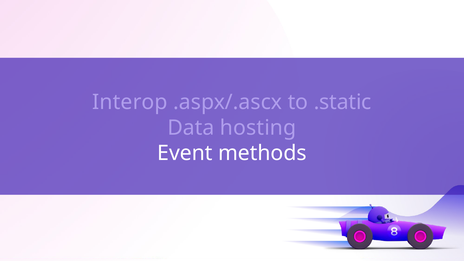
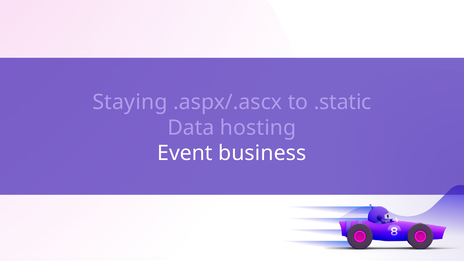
Interop: Interop -> Staying (130, 102)
methods: methods -> business (262, 153)
